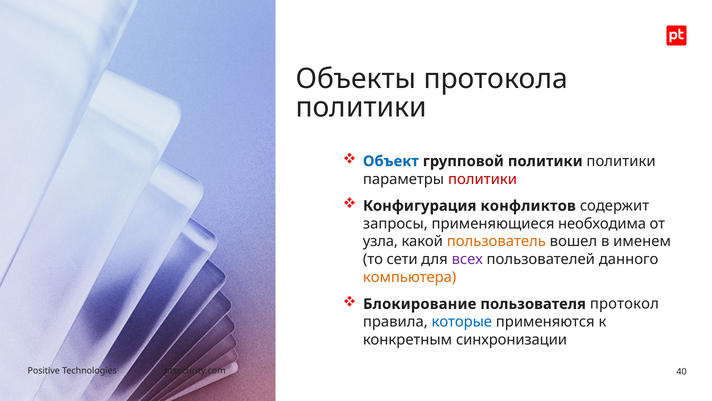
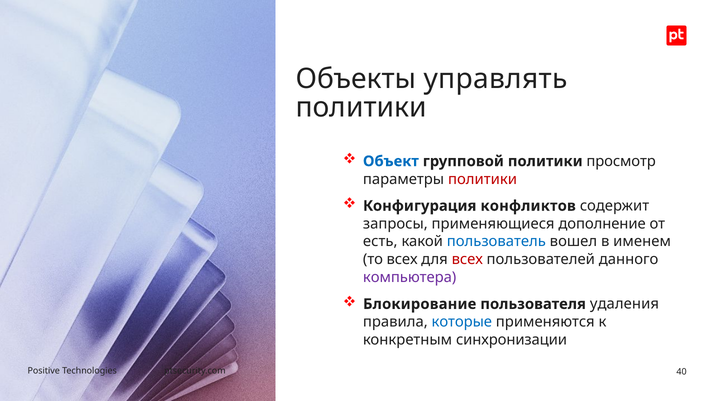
протокола: протокола -> управлять (496, 79)
политики политики: политики -> просмотр (621, 161)
необходима: необходима -> дополнение (602, 223)
узла: узла -> есть (380, 241)
пользователь colour: orange -> blue (496, 241)
то сети: сети -> всех (402, 259)
всех colour: purple -> red (467, 259)
компьютера colour: orange -> purple (410, 277)
протокол: протокол -> удаления (624, 304)
